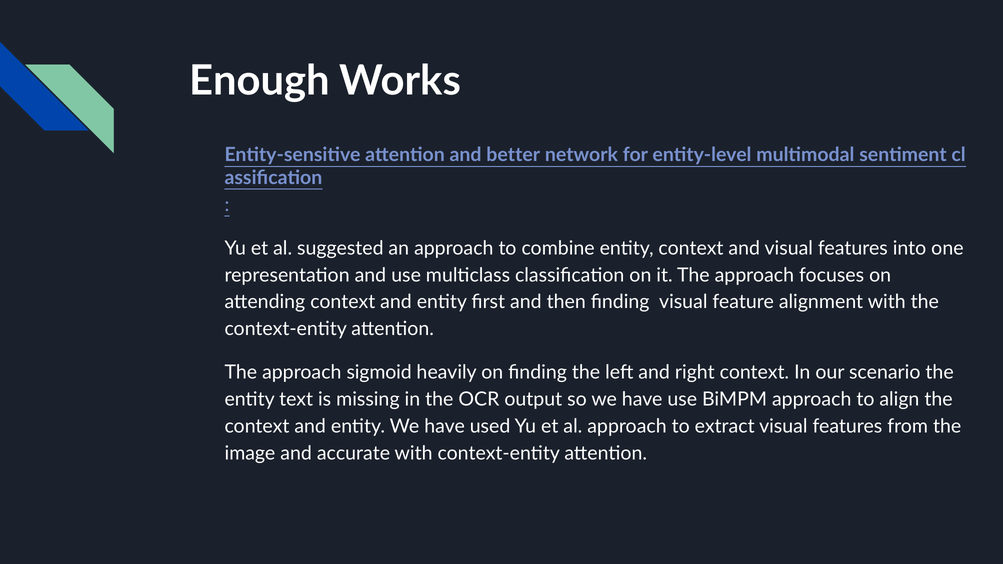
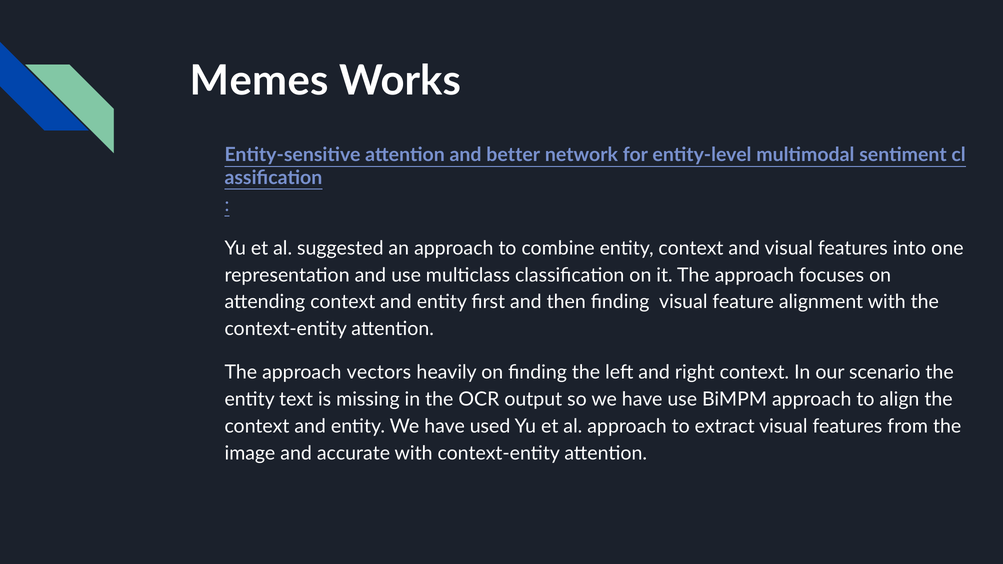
Enough: Enough -> Memes (259, 81)
sigmoid: sigmoid -> vectors (379, 373)
